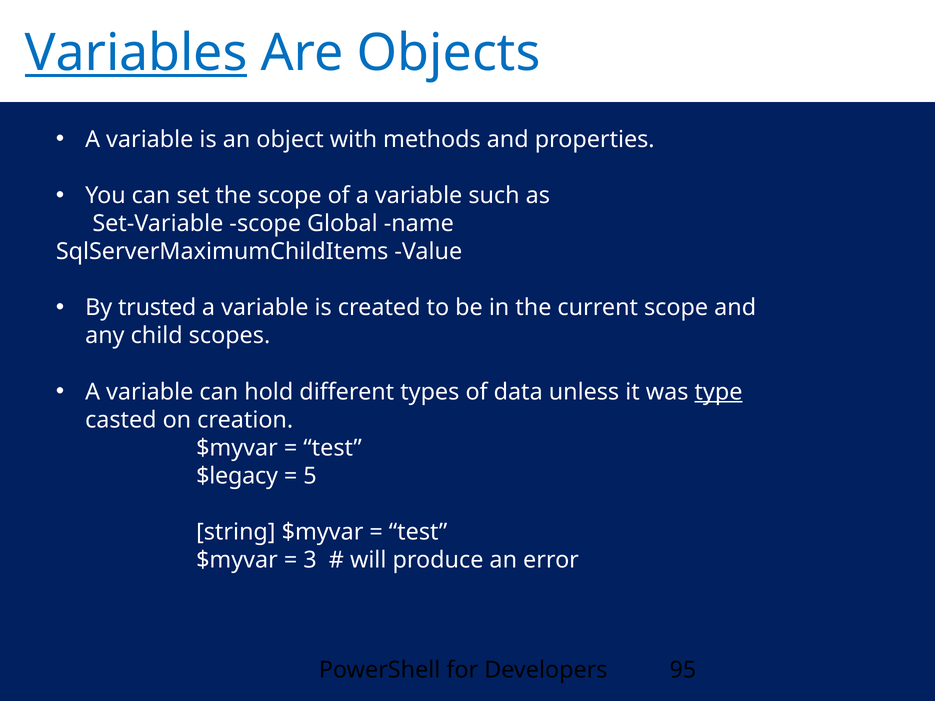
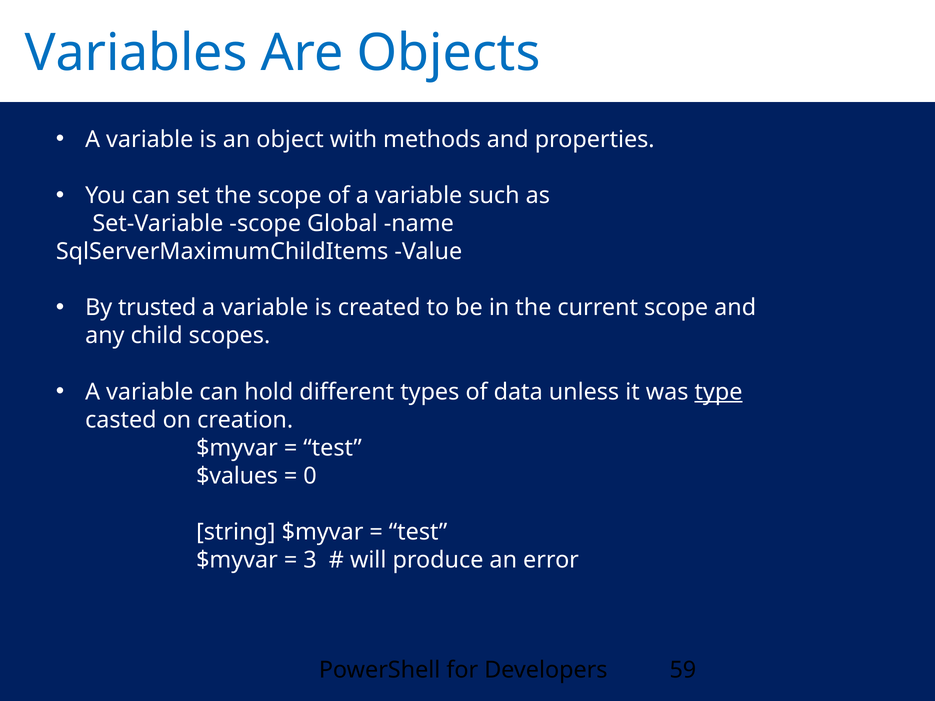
Variables underline: present -> none (136, 53)
$legacy: $legacy -> $values (237, 476)
5: 5 -> 0 (310, 476)
95: 95 -> 59 (683, 670)
